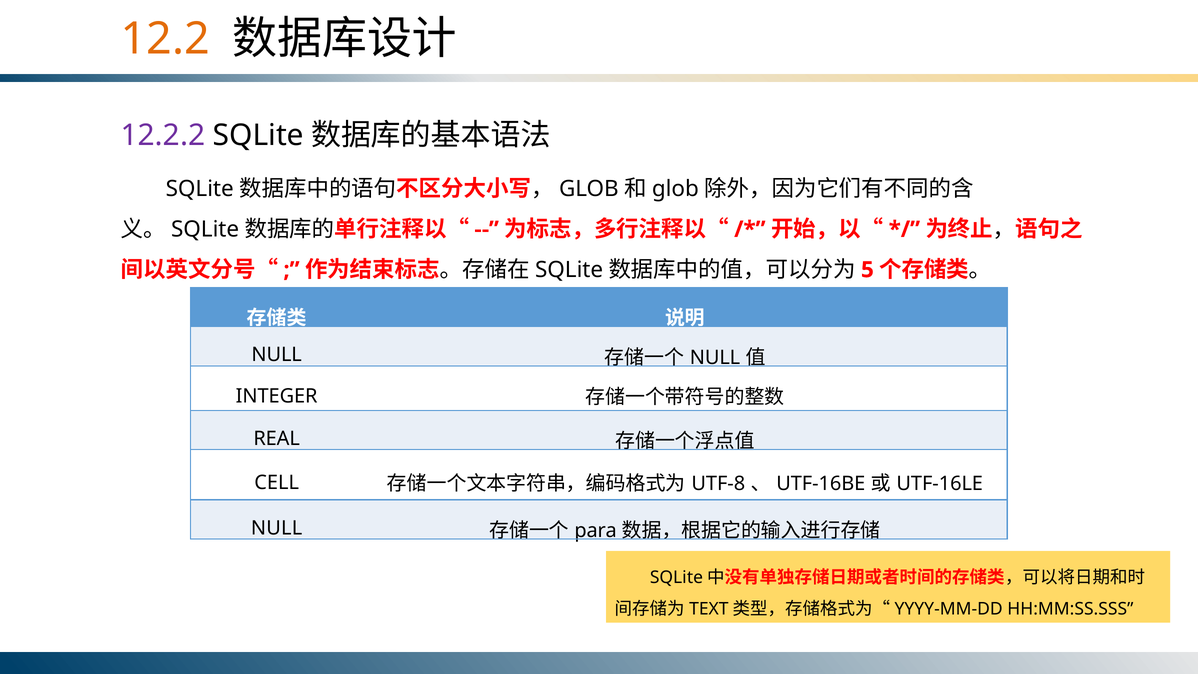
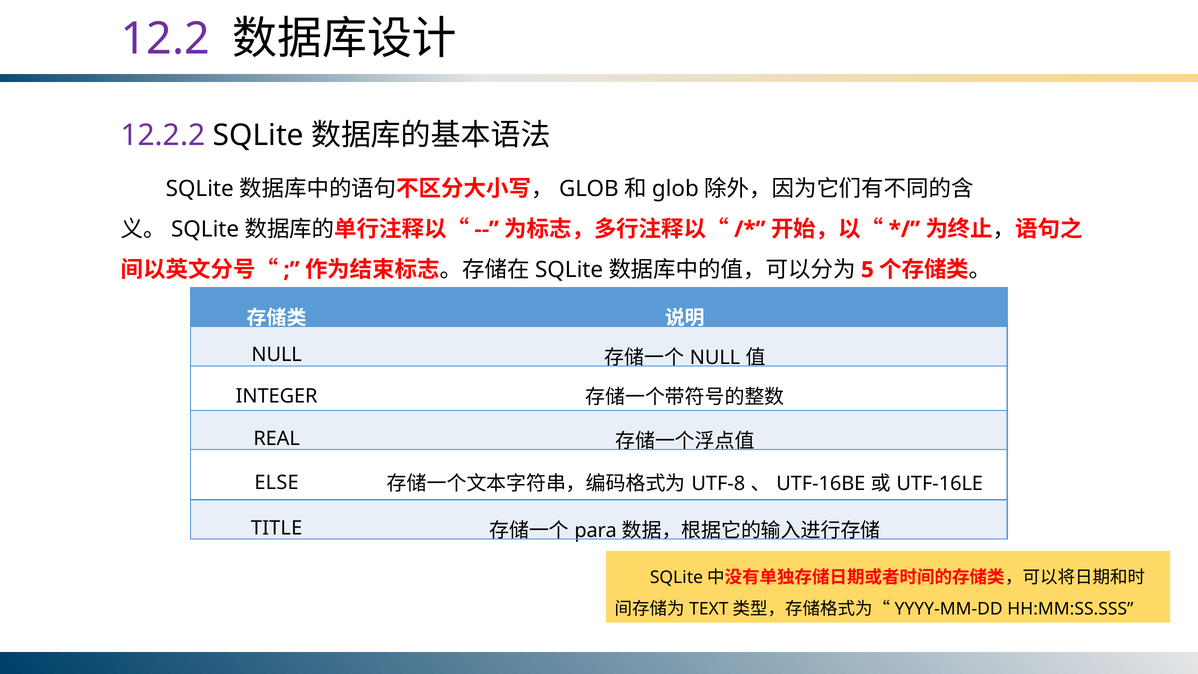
12.2 colour: orange -> purple (165, 39)
CELL: CELL -> ELSE (277, 482)
NULL: NULL -> TITLE (277, 528)
